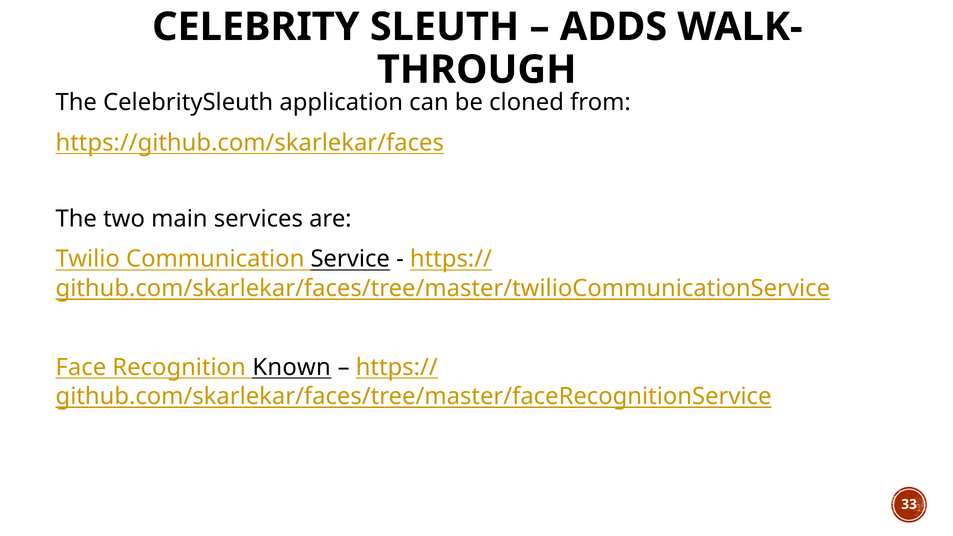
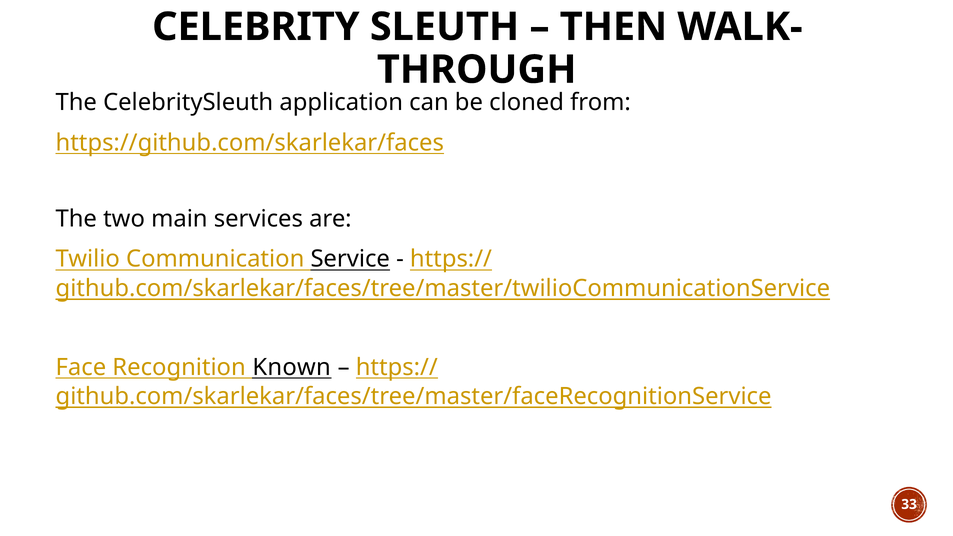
ADDS: ADDS -> THEN (614, 27)
